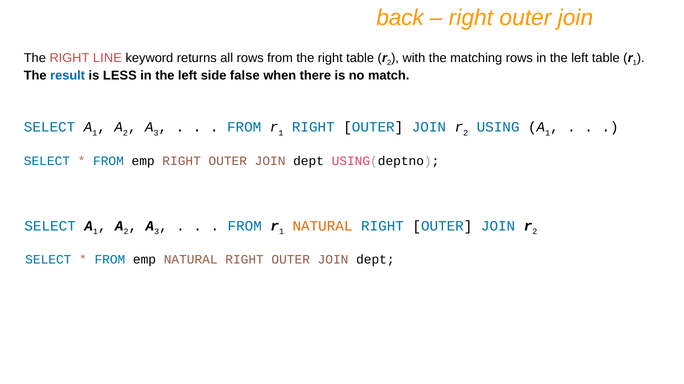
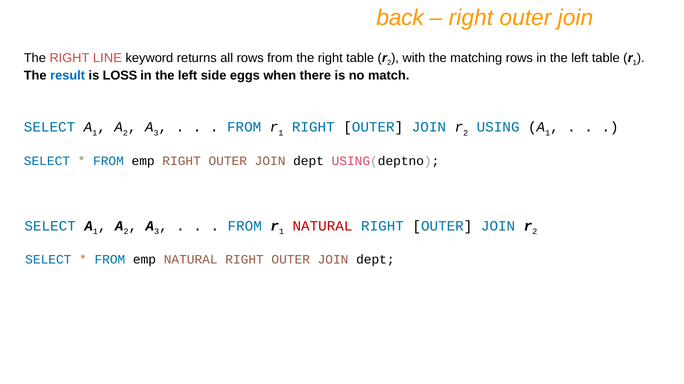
LESS: LESS -> LOSS (120, 76)
false: false -> eggs (245, 76)
NATURAL colour: orange -> red (323, 226)
